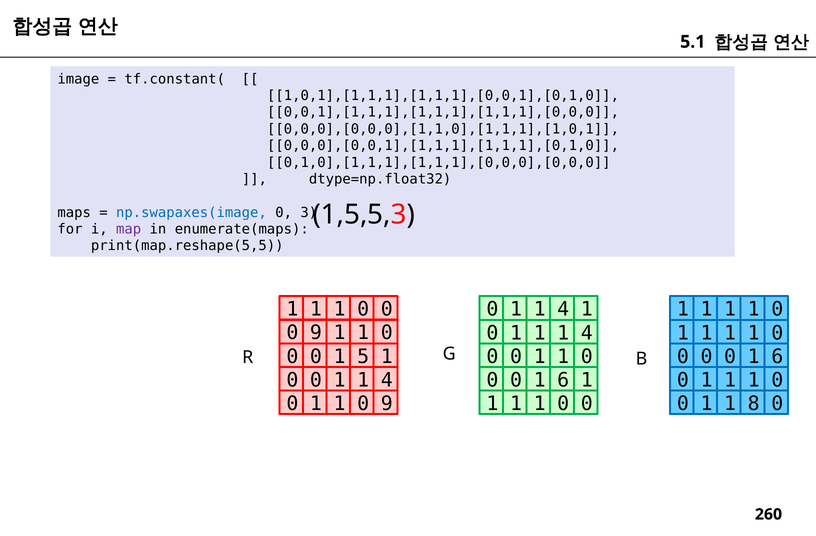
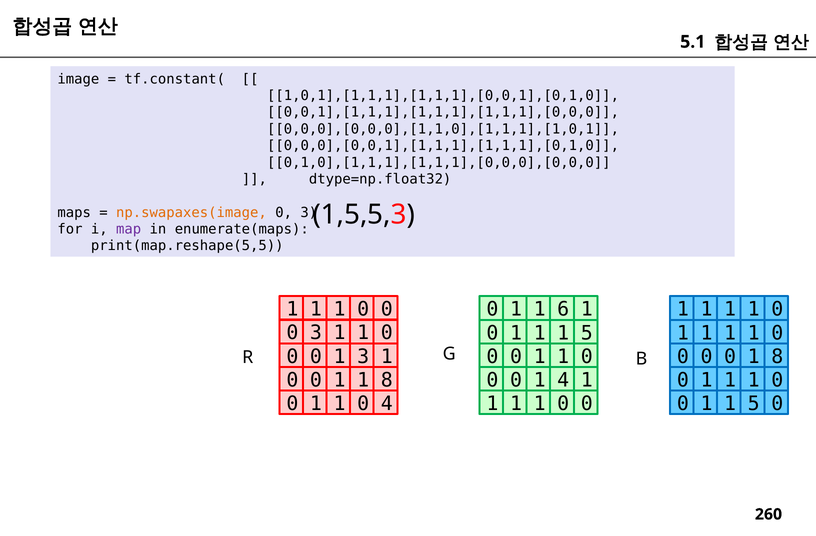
np.swapaxes(image colour: blue -> orange (191, 213)
4: 4 -> 6 (563, 309)
9: 9 -> 3 (316, 333)
1 1 1 4: 4 -> 5 (587, 333)
1 5: 5 -> 3 (363, 357)
6: 6 -> 8 (777, 357)
4: 4 -> 8 (387, 380)
6: 6 -> 4 (563, 380)
1 0 9: 9 -> 4 (387, 404)
0 1 1 8: 8 -> 5 (754, 404)
